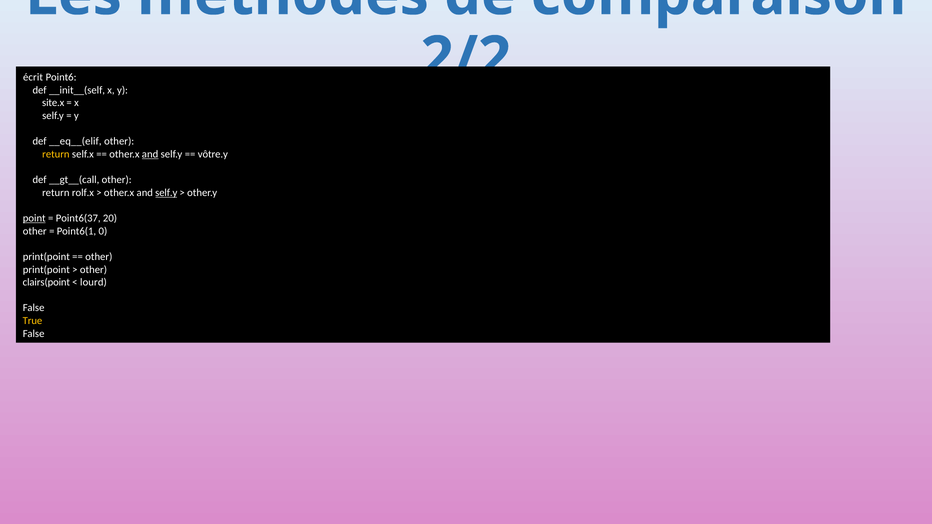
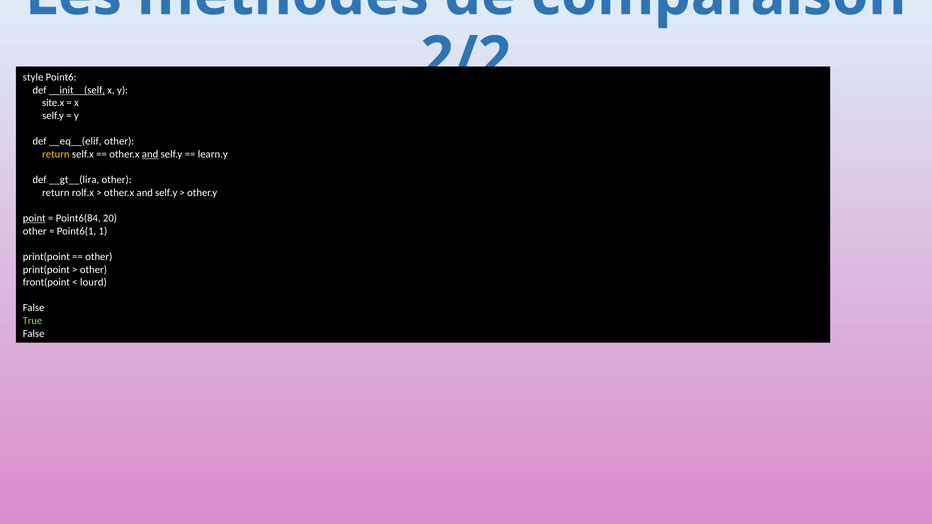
écrit: écrit -> style (33, 77)
__init__(self underline: none -> present (77, 90)
vôtre.y: vôtre.y -> learn.y (213, 154)
__gt__(call: __gt__(call -> __gt__(lira (74, 180)
self.y underline: present -> none (166, 193)
Point6(37: Point6(37 -> Point6(84 (78, 218)
0: 0 -> 1 (103, 231)
clairs(point: clairs(point -> front(point (46, 282)
True colour: yellow -> light green (32, 321)
